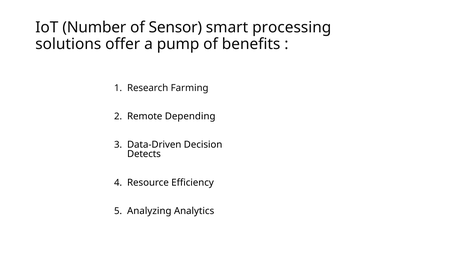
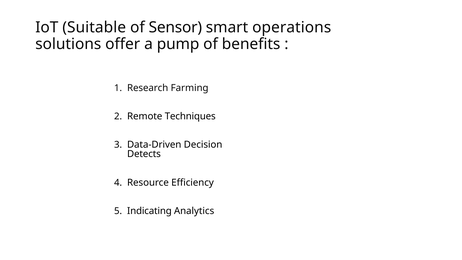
Number: Number -> Suitable (94, 27)
processing: processing -> operations (292, 27)
Depending: Depending -> Techniques (190, 116)
Analyzing: Analyzing -> Indicating (149, 211)
